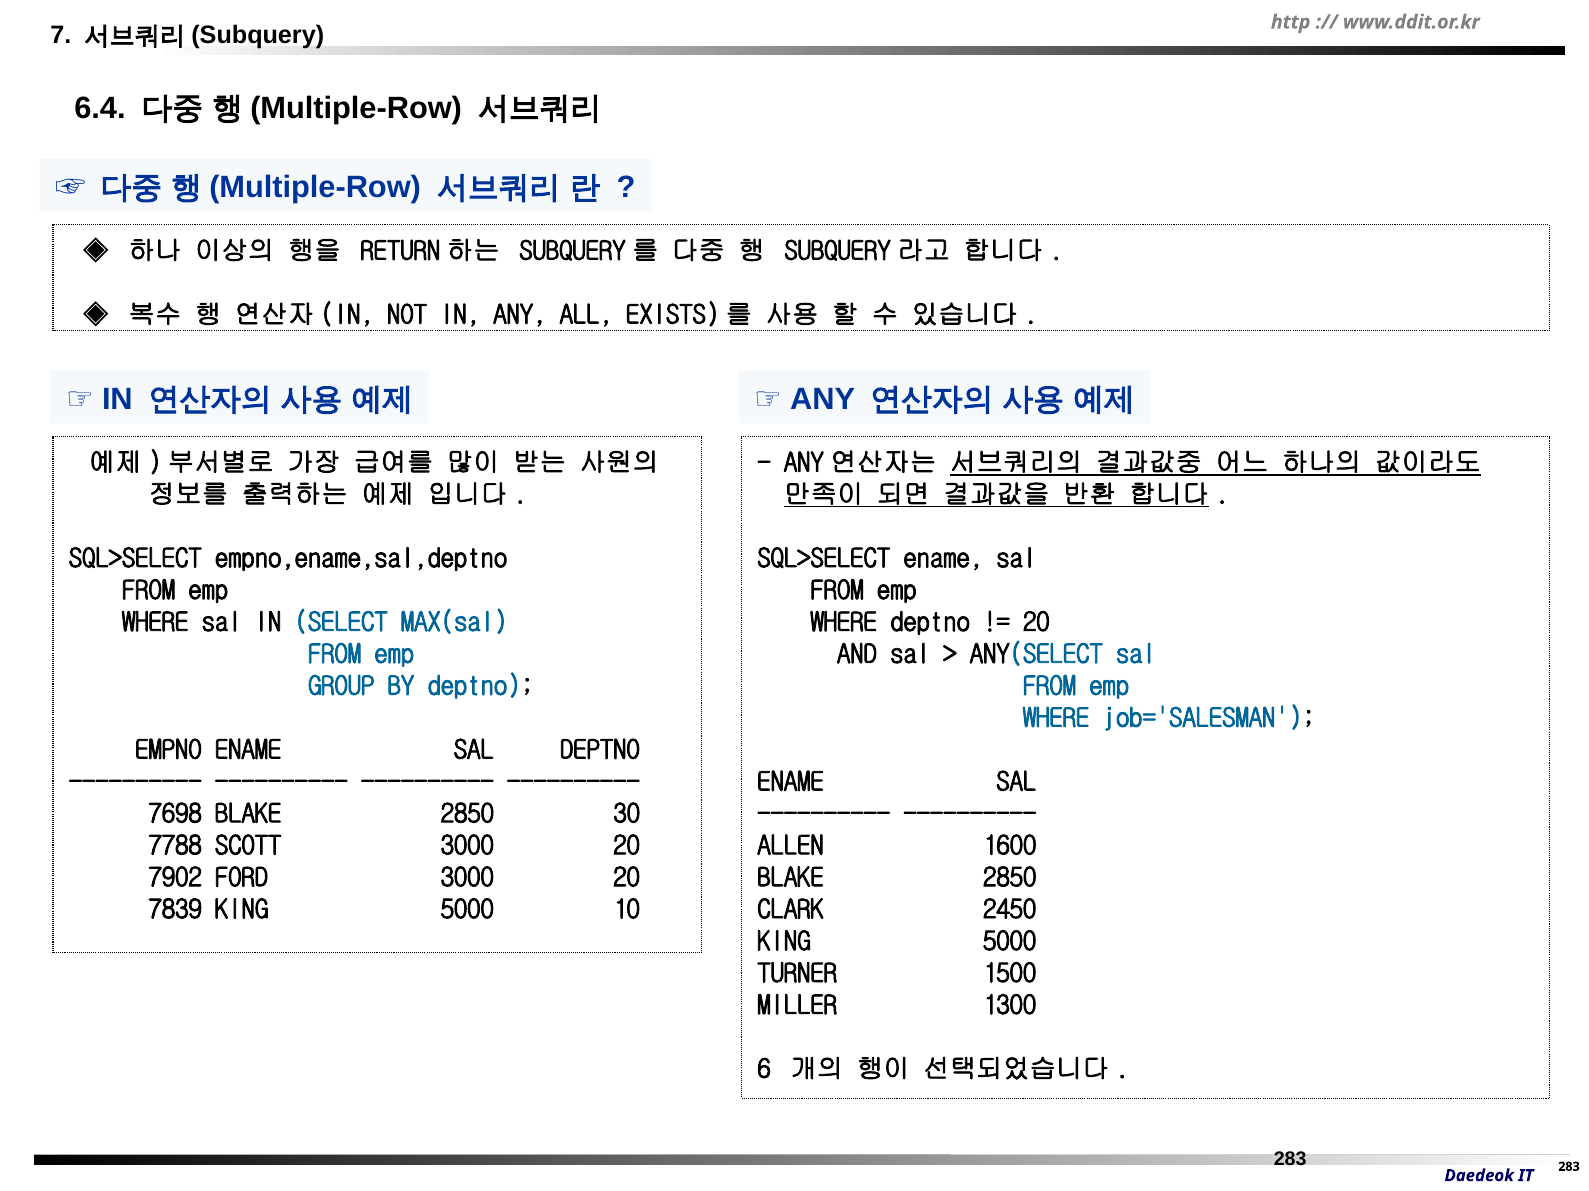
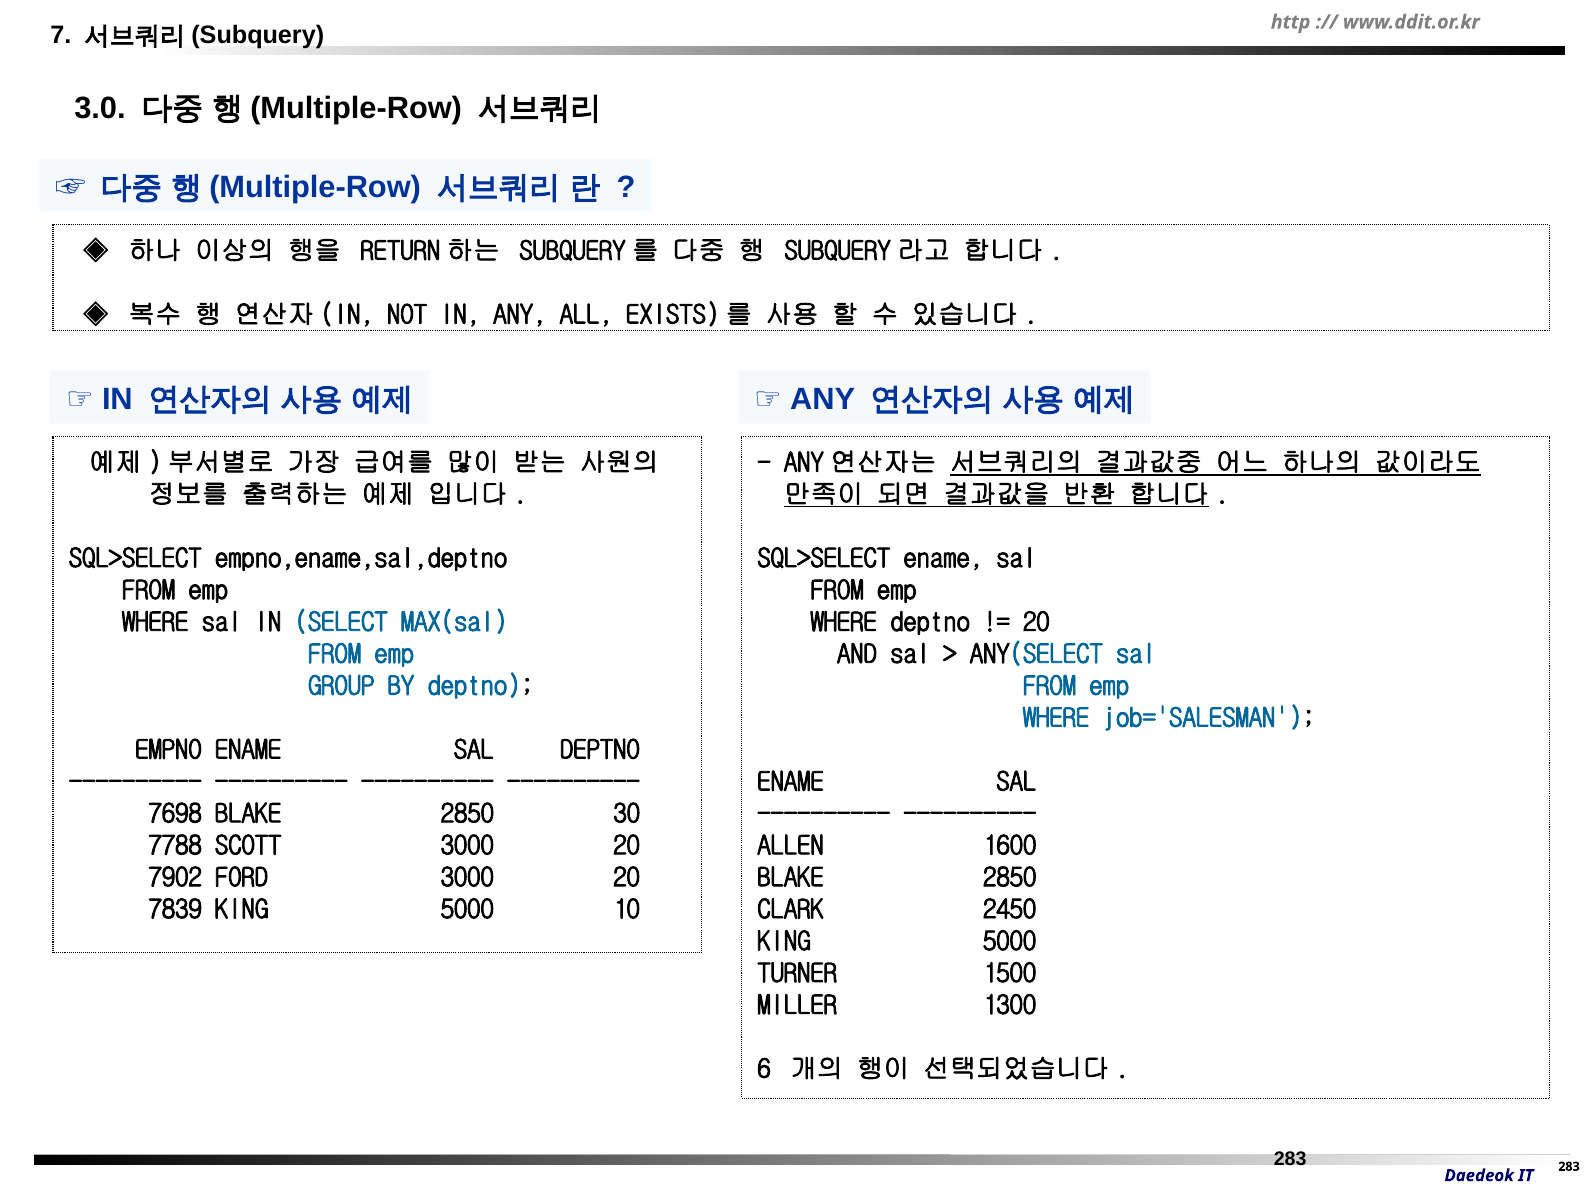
6.4: 6.4 -> 3.0 (100, 108)
